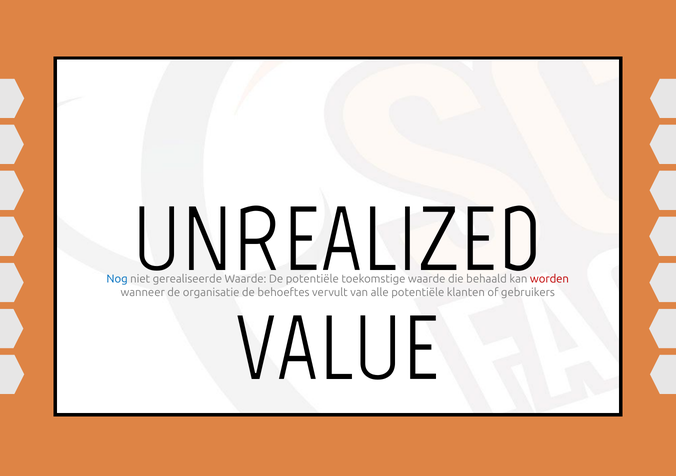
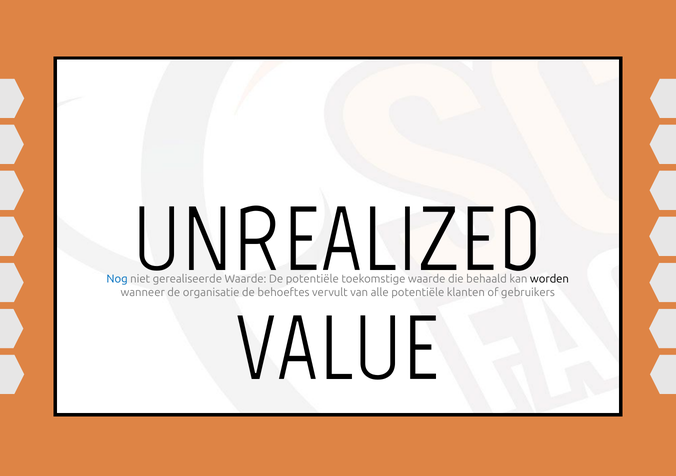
worden colour: red -> black (549, 279)
